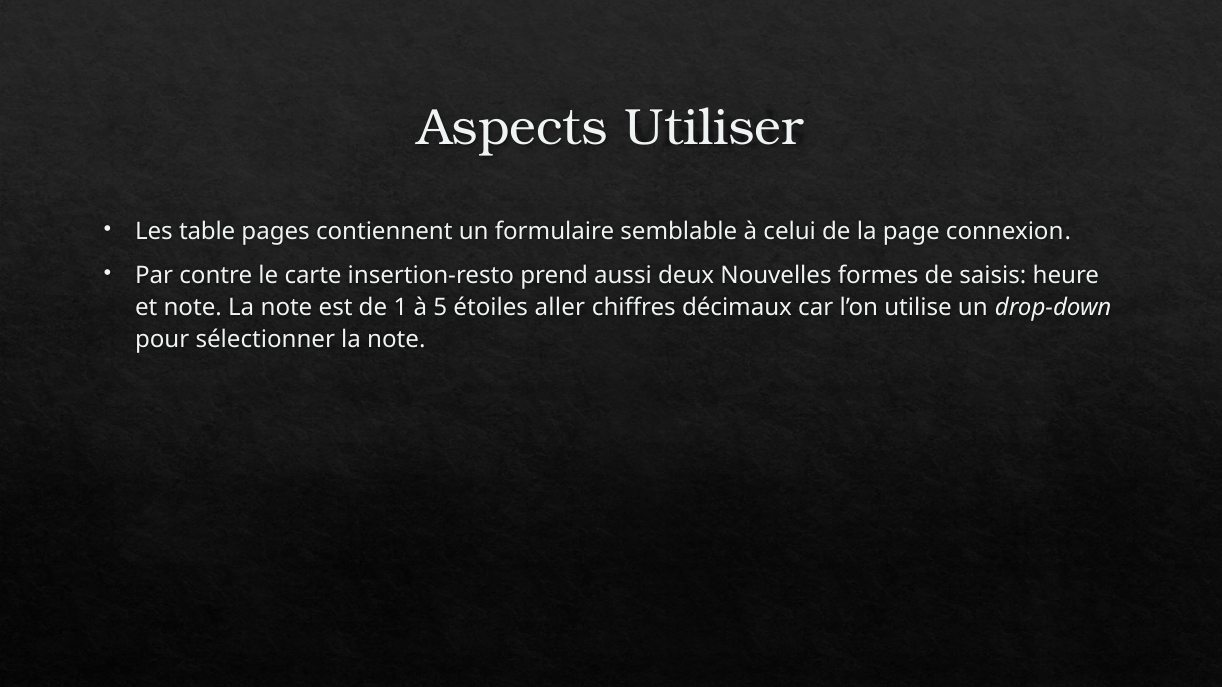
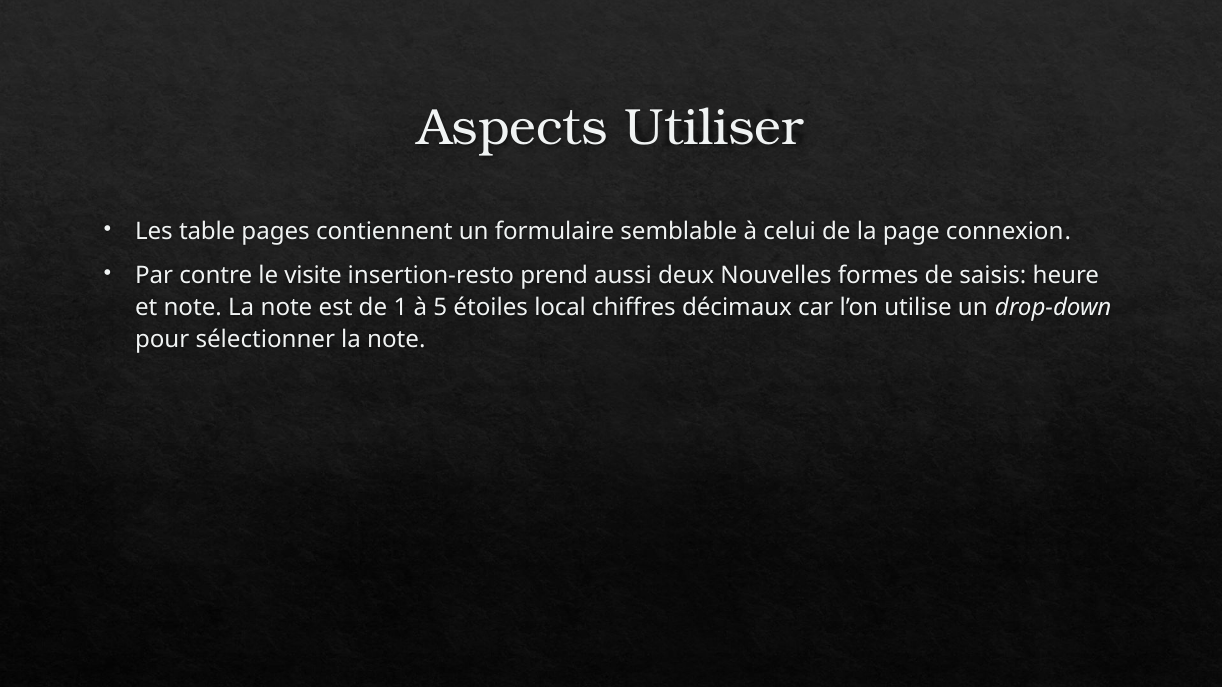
carte: carte -> visite (313, 276)
aller: aller -> local (560, 308)
